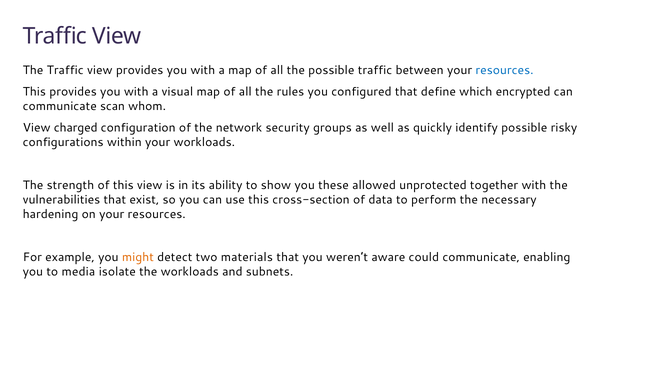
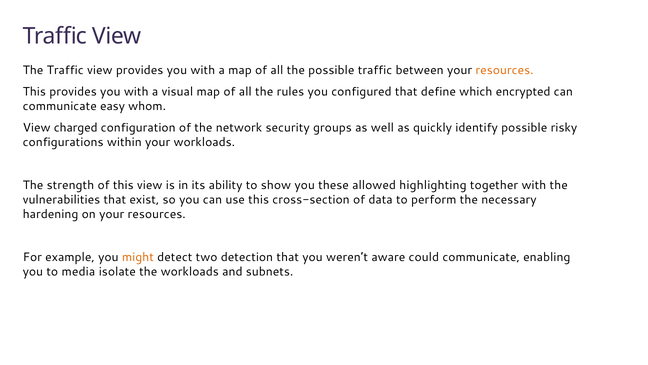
resources colour: blue -> orange (505, 70)
scan: scan -> easy (113, 106)
unprotected: unprotected -> highlighting (433, 185)
materials: materials -> detection (247, 257)
